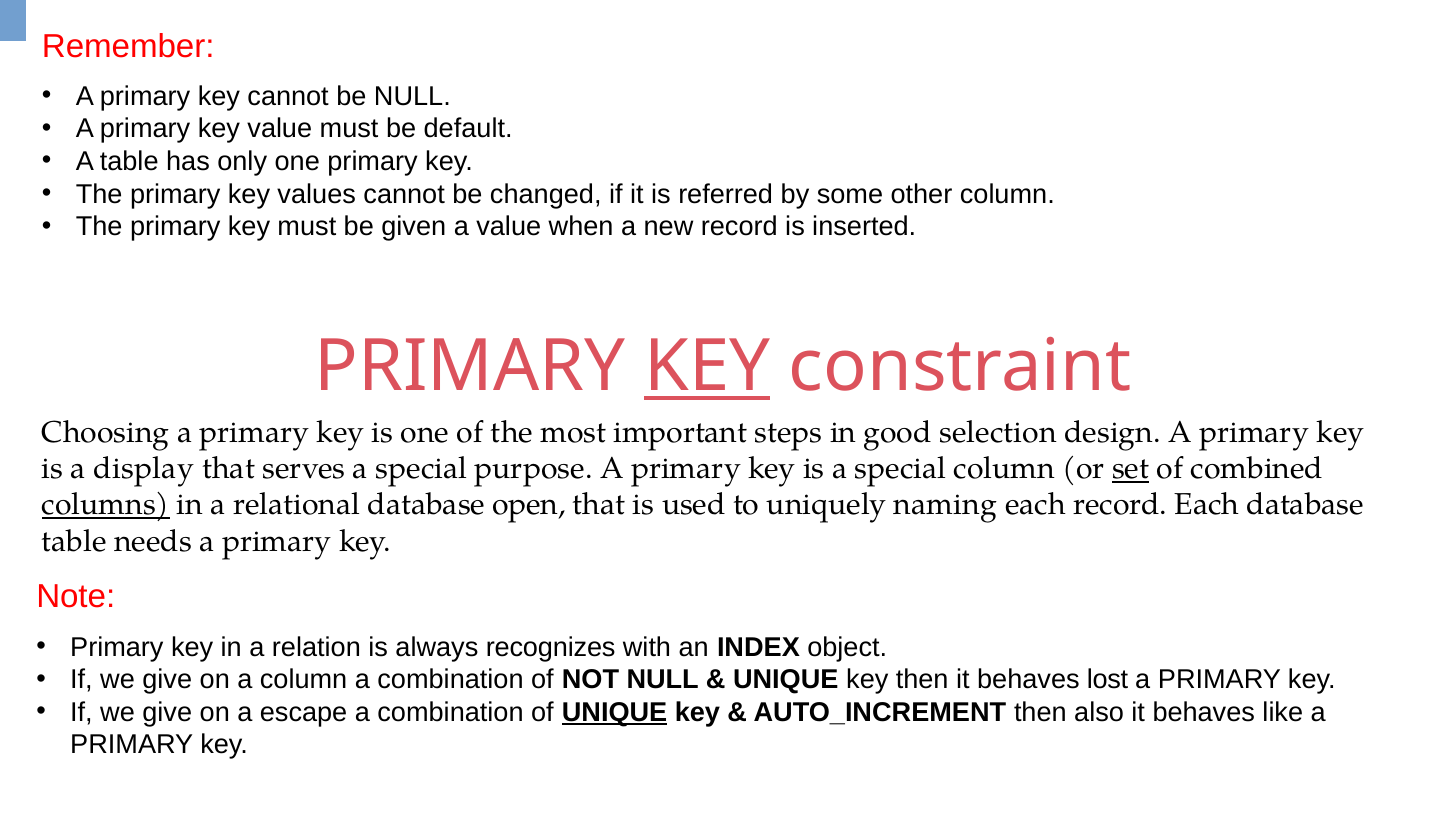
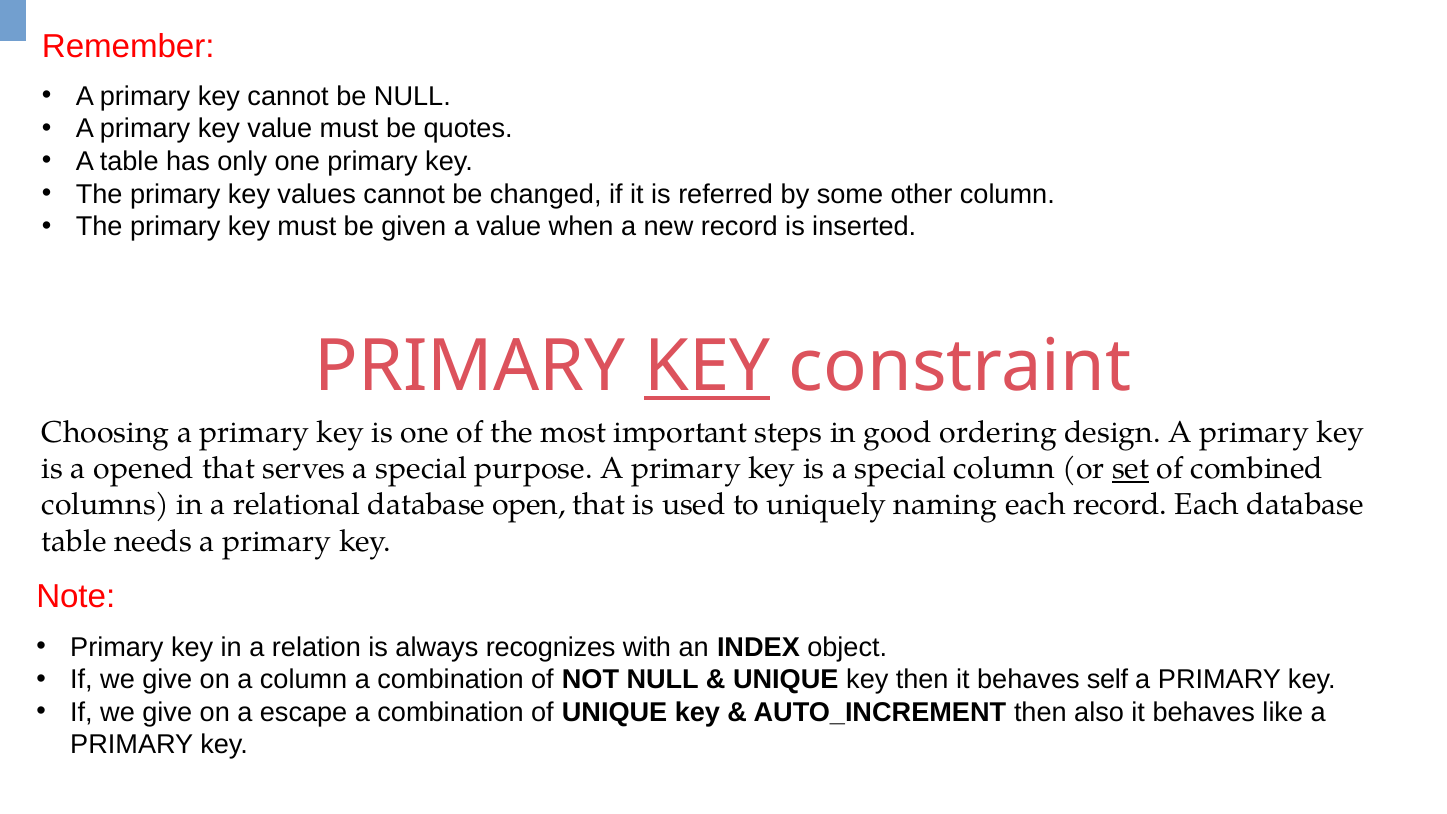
default: default -> quotes (468, 129)
selection: selection -> ordering (998, 432)
display: display -> opened (144, 469)
columns underline: present -> none (106, 505)
lost: lost -> self (1108, 680)
UNIQUE underline: present -> none (615, 712)
